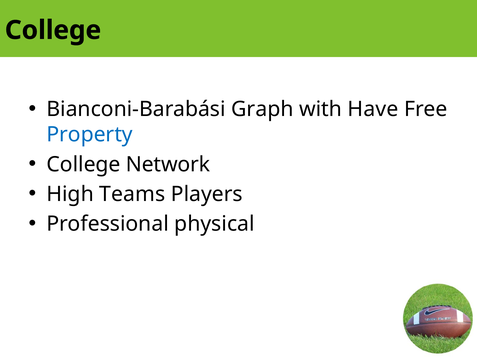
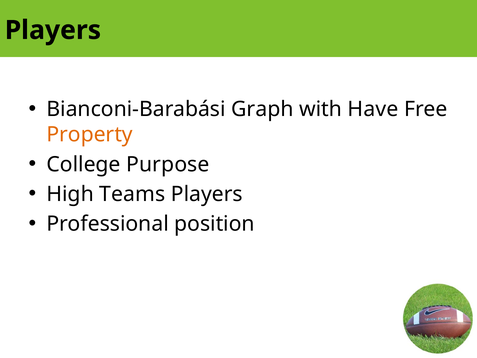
College: College -> Players (53, 30)
Property colour: blue -> orange (90, 135)
Network: Network -> Purpose (168, 164)
physical: physical -> position (214, 224)
